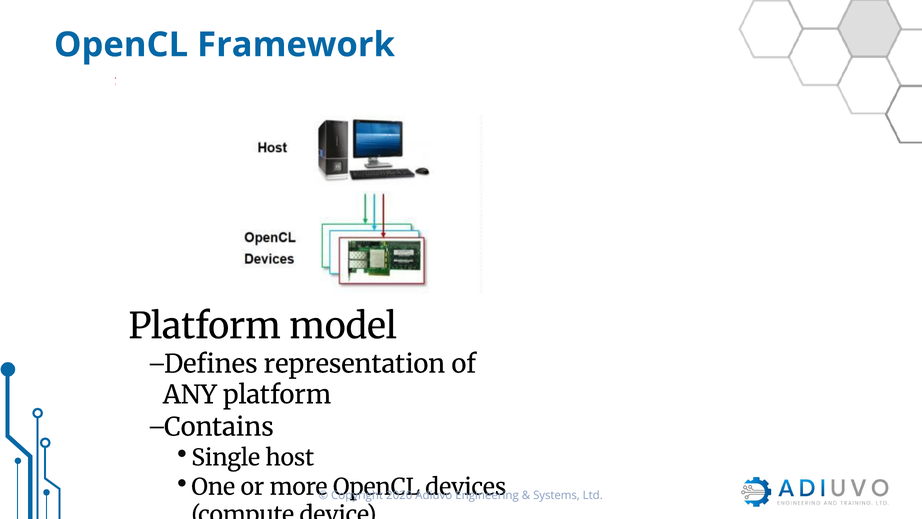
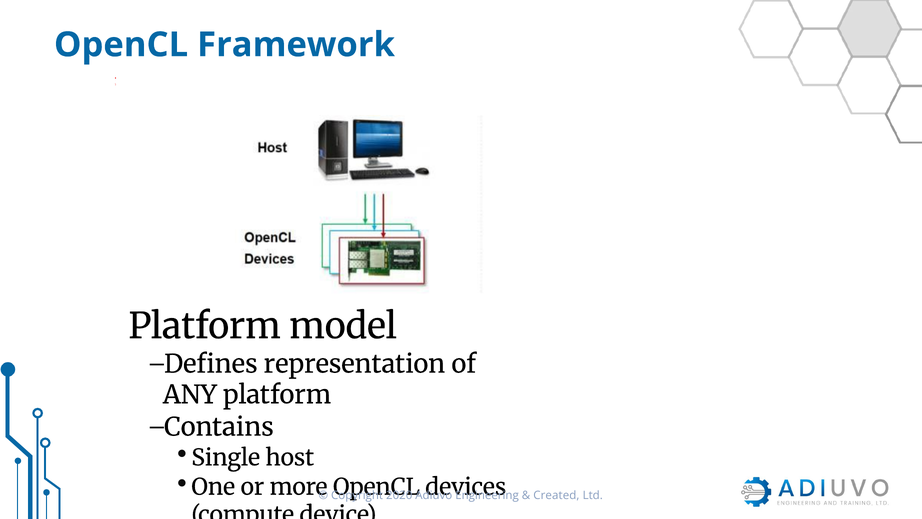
Systems: Systems -> Created (556, 495)
